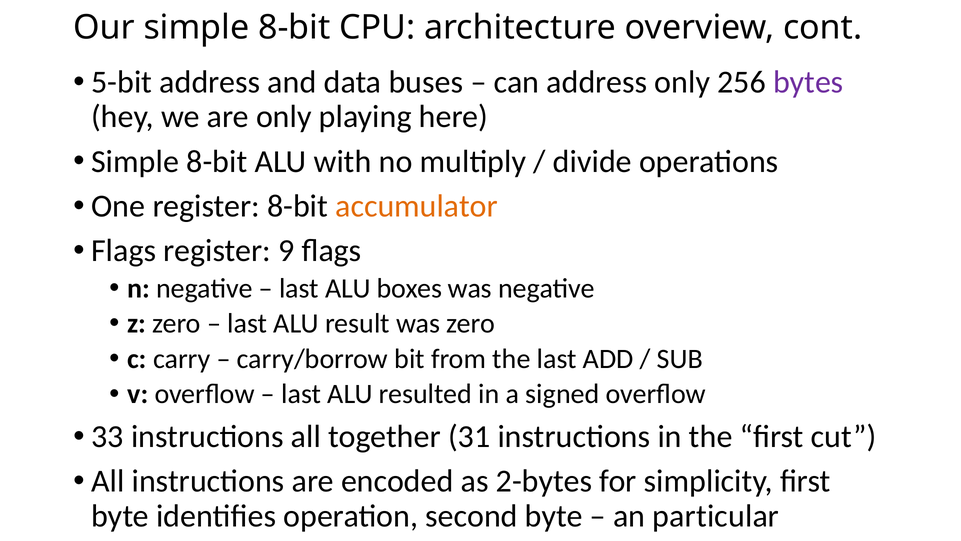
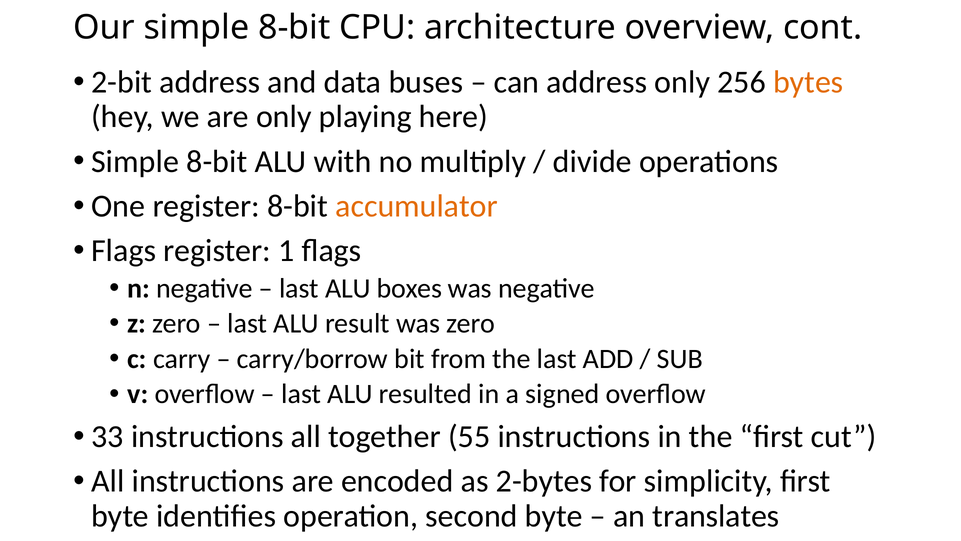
5-bit: 5-bit -> 2-bit (122, 82)
bytes colour: purple -> orange (808, 82)
9: 9 -> 1 (286, 251)
31: 31 -> 55 (469, 436)
particular: particular -> translates (716, 516)
